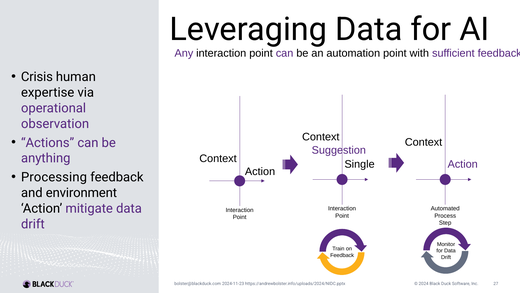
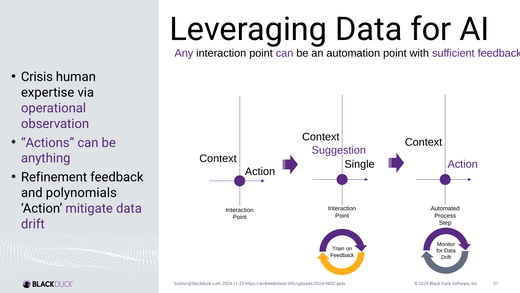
Processing: Processing -> Refinement (54, 177)
environment: environment -> polynomials (81, 193)
